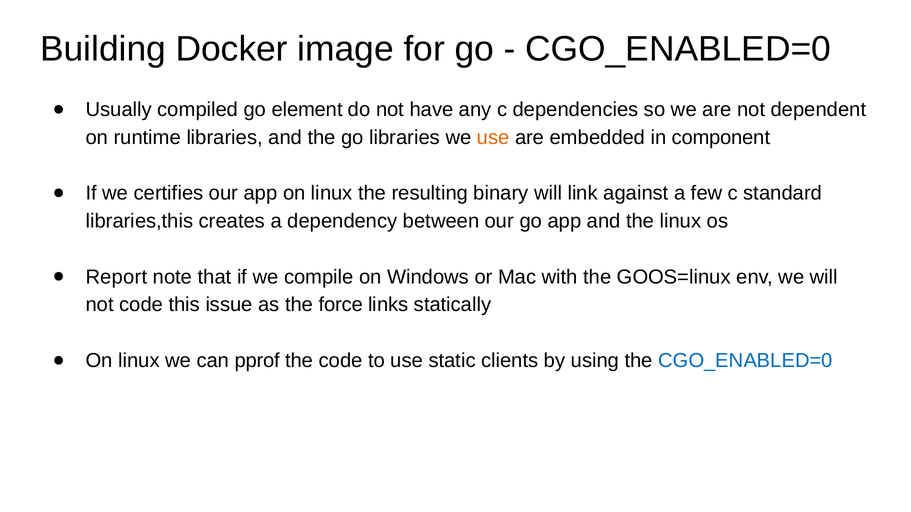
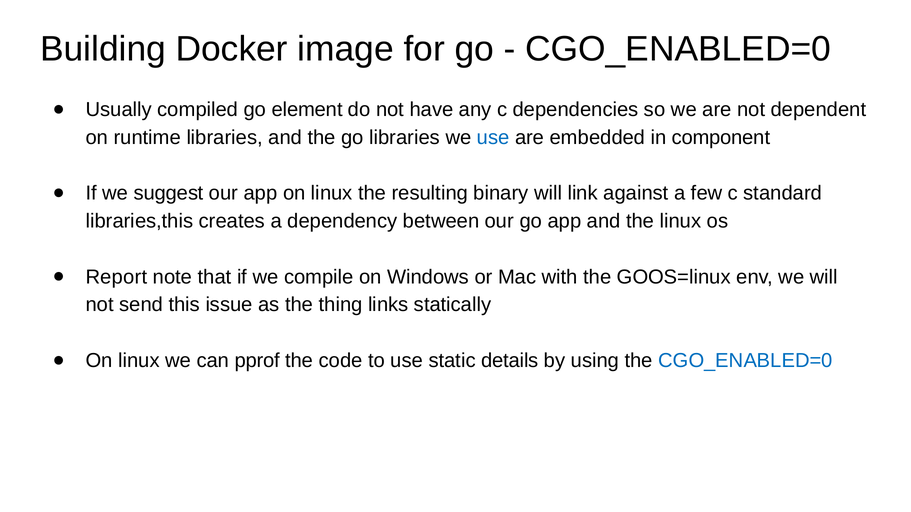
use colour: orange -> blue (493, 138)
certifies: certifies -> suggest (169, 193)
not code: code -> send (141, 305)
force: force -> thing (341, 305)
clients: clients -> details (510, 361)
